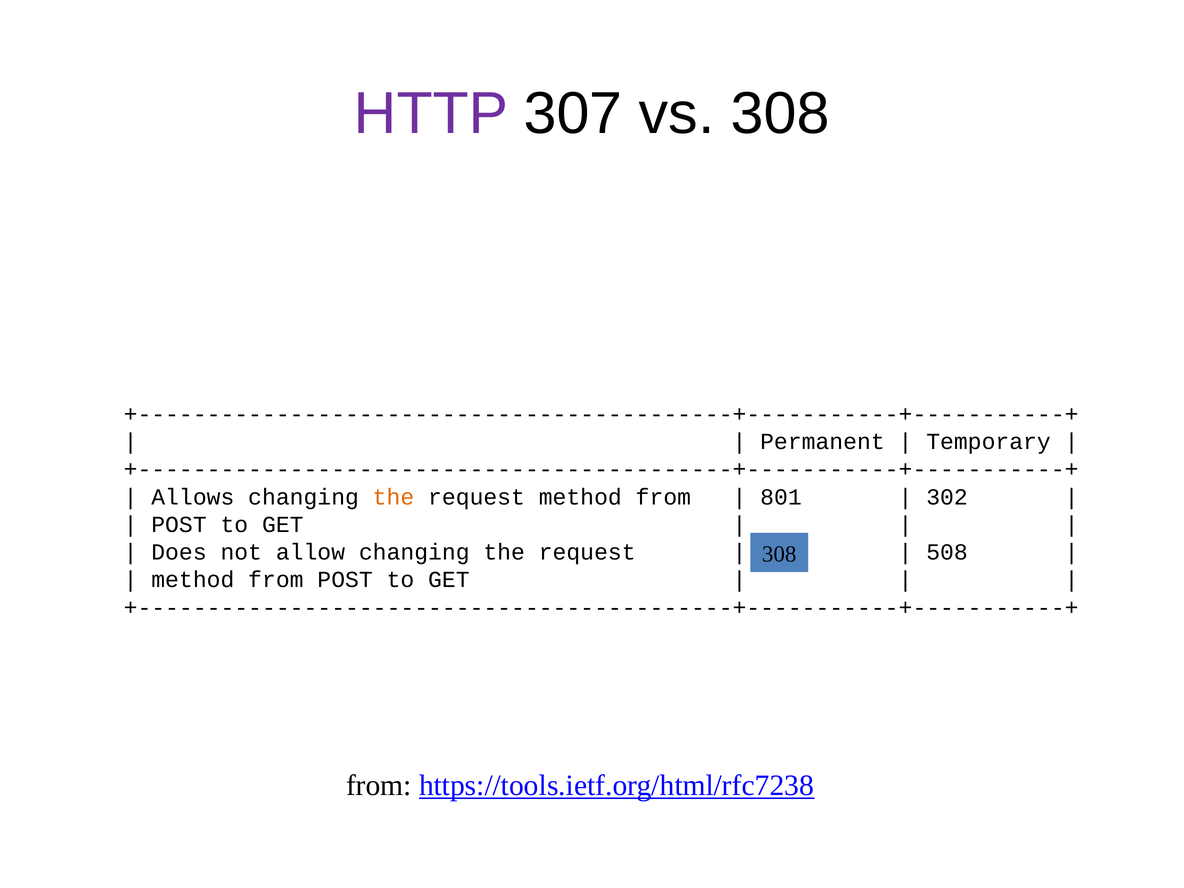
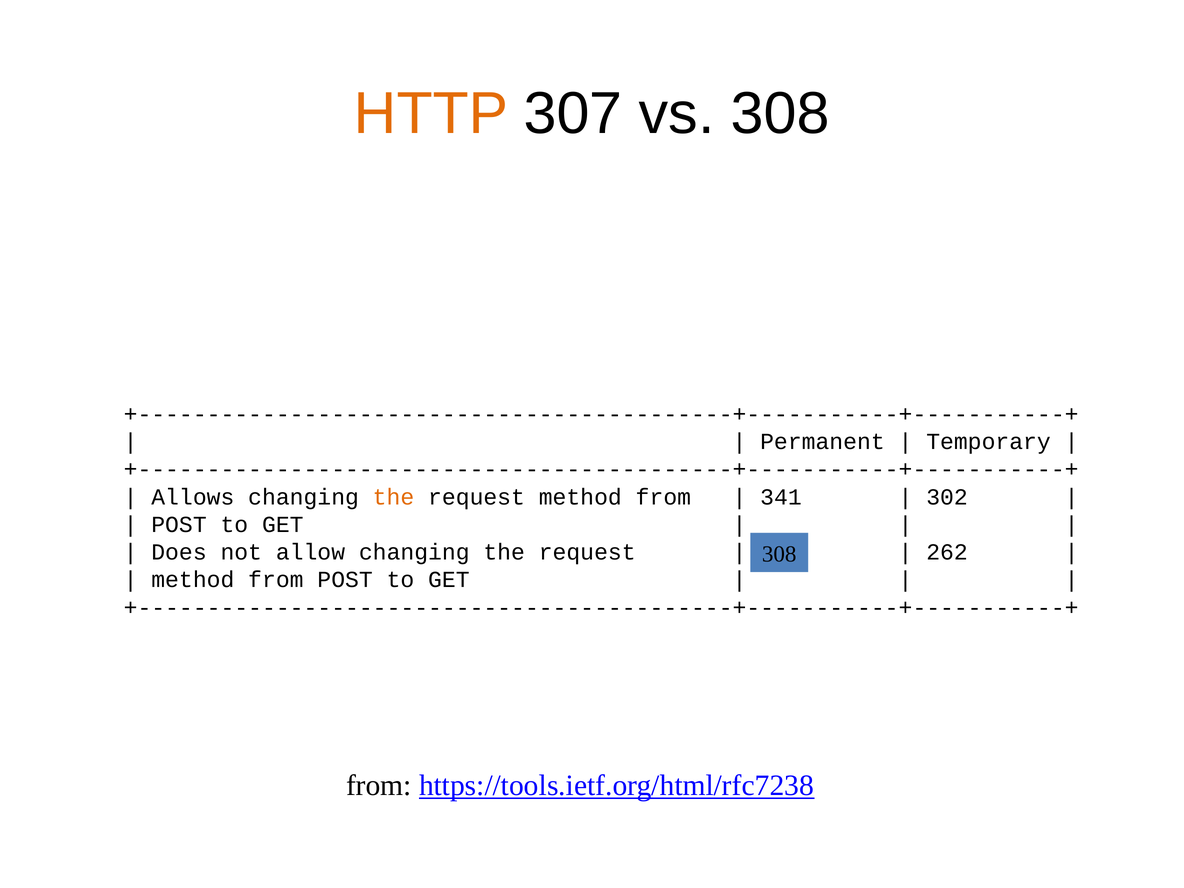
HTTP colour: purple -> orange (431, 114)
801: 801 -> 341 (781, 497)
508: 508 -> 262 (947, 552)
